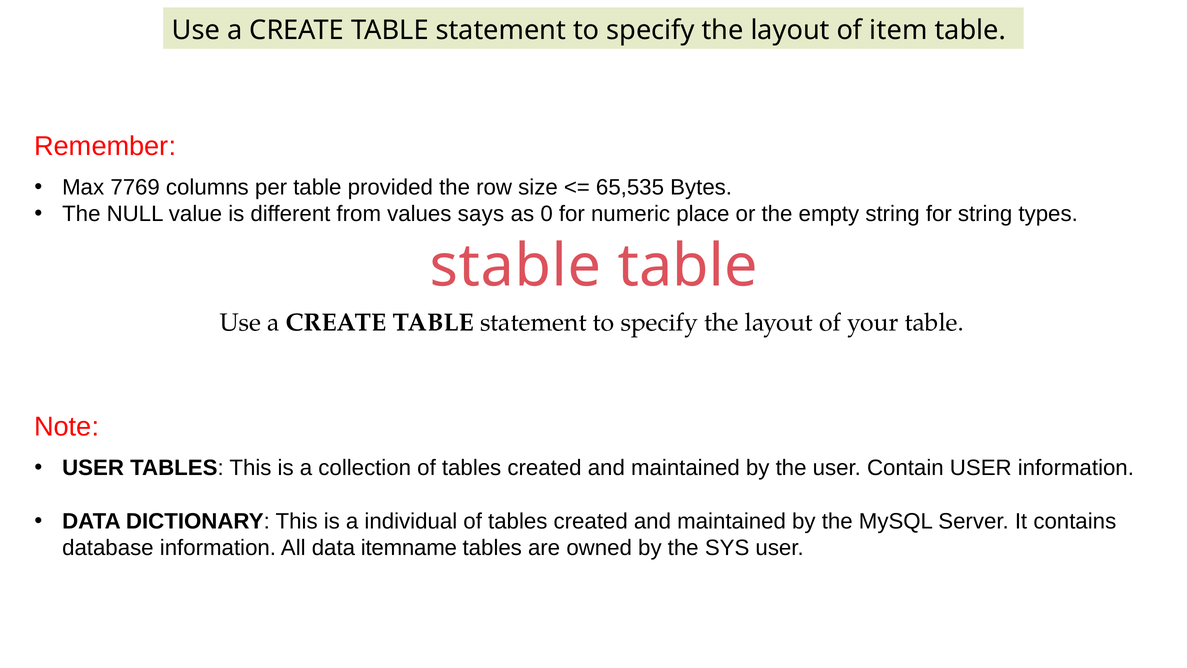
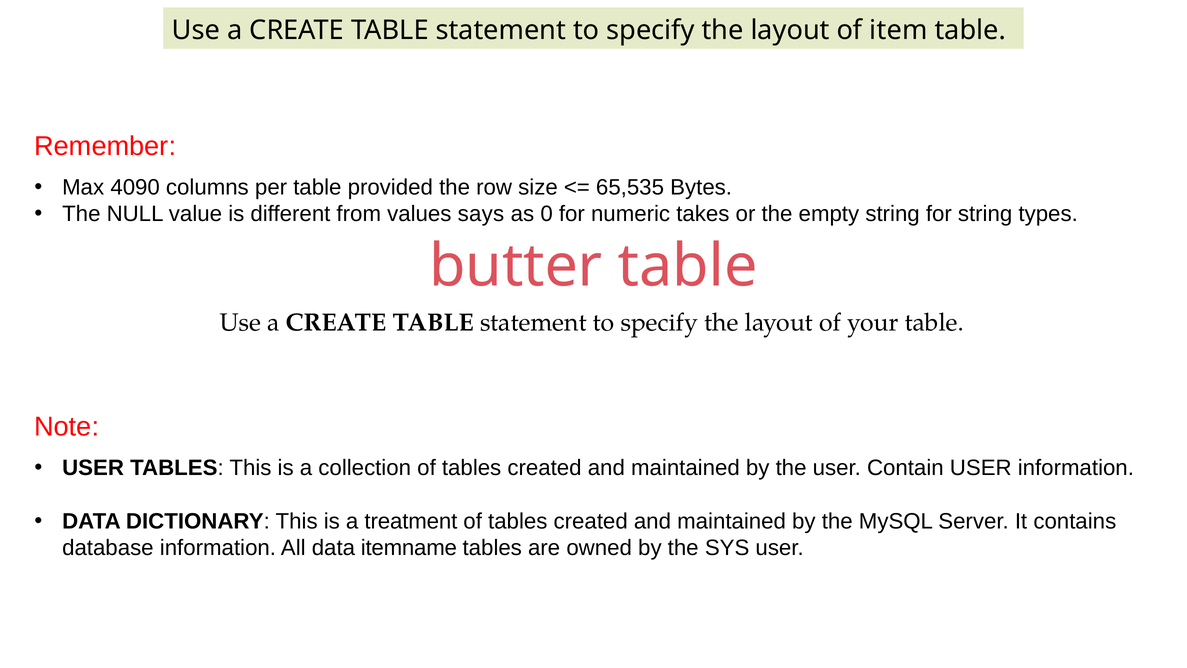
7769: 7769 -> 4090 (135, 187)
place: place -> takes (703, 214)
stable: stable -> butter (516, 266)
individual: individual -> treatment (411, 521)
